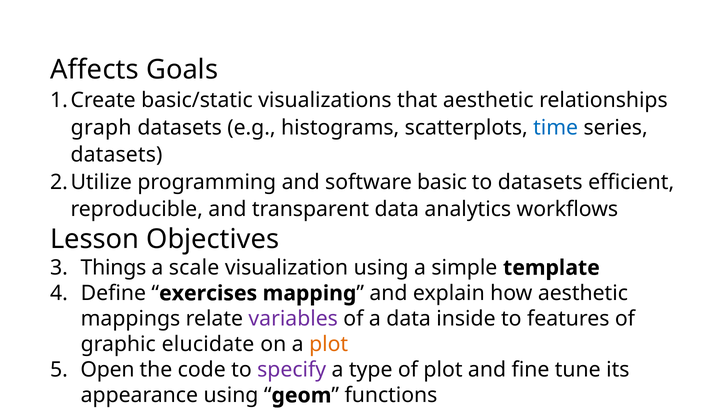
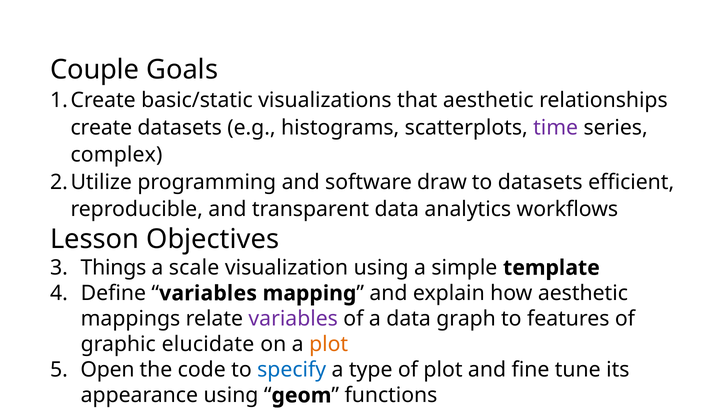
Affects: Affects -> Couple (95, 70)
graph: graph -> create (101, 127)
time colour: blue -> purple (556, 127)
datasets: datasets -> complex (116, 155)
basic: basic -> draw (442, 182)
exercises: exercises -> variables (208, 293)
inside: inside -> graph (466, 318)
specify colour: purple -> blue (292, 369)
